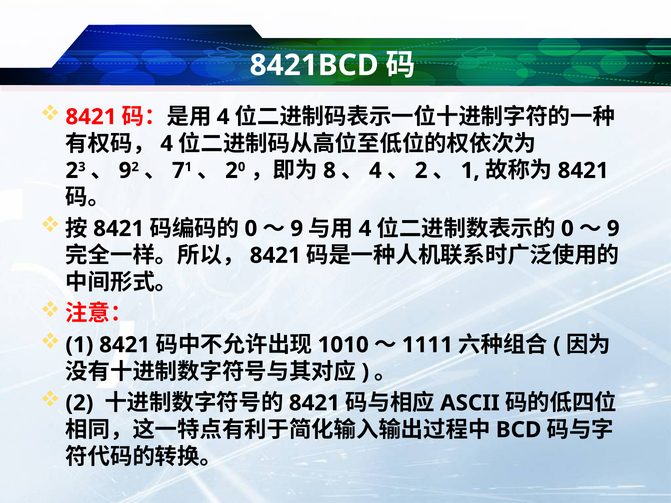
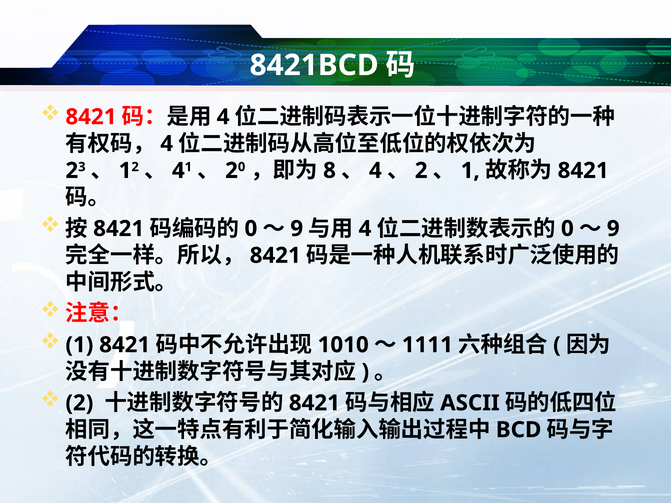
9: 9 -> 1 (125, 171)
7: 7 -> 4 (178, 171)
